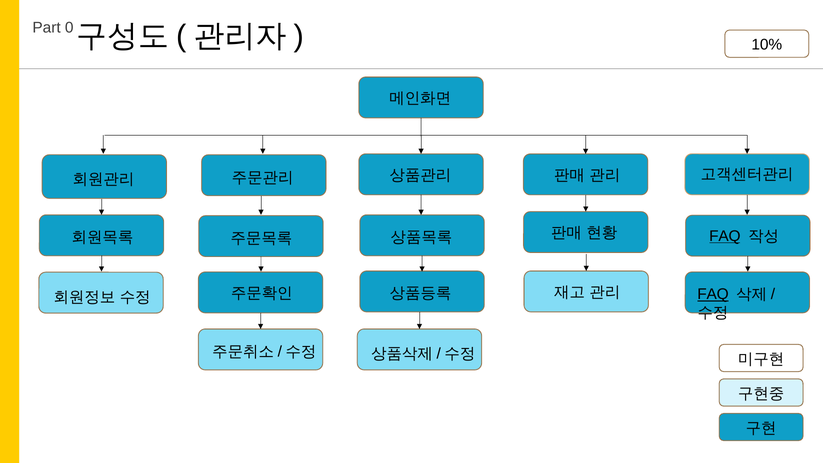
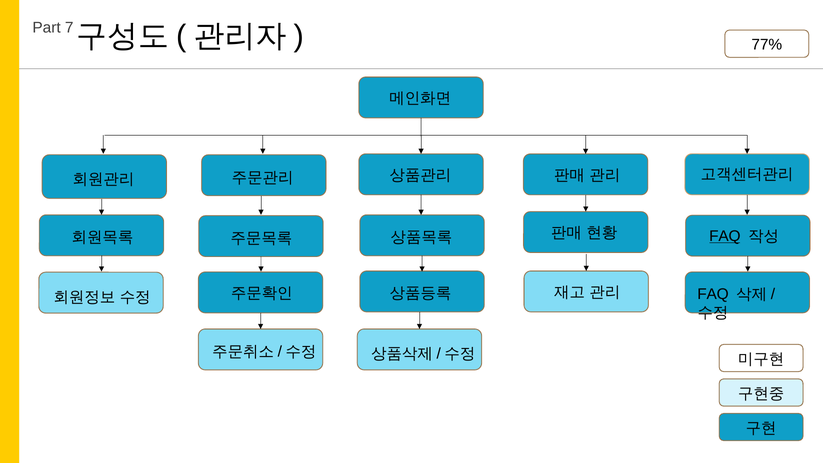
0: 0 -> 7 (69, 28)
10%: 10% -> 77% (767, 45)
FAQ underline: present -> none (713, 294)
